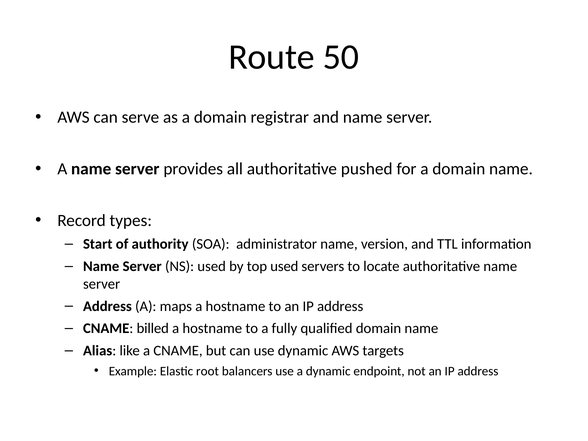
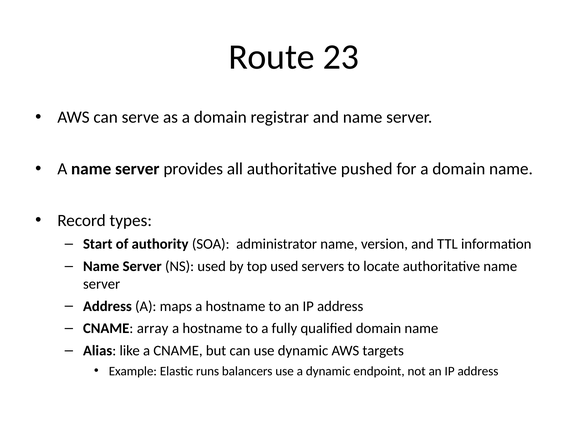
50: 50 -> 23 (341, 57)
billed: billed -> array (153, 328)
root: root -> runs (208, 371)
